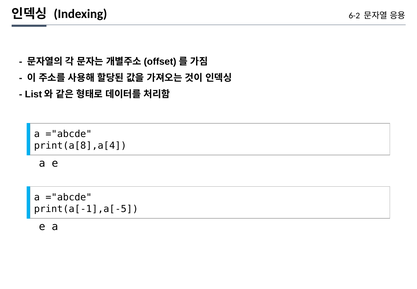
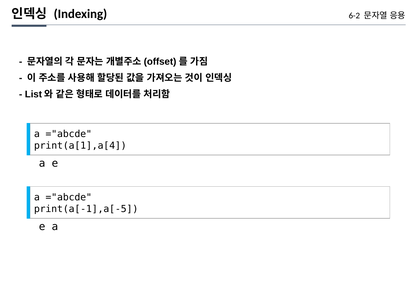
print(a[8],a[4: print(a[8],a[4 -> print(a[1],a[4 (80, 145)
